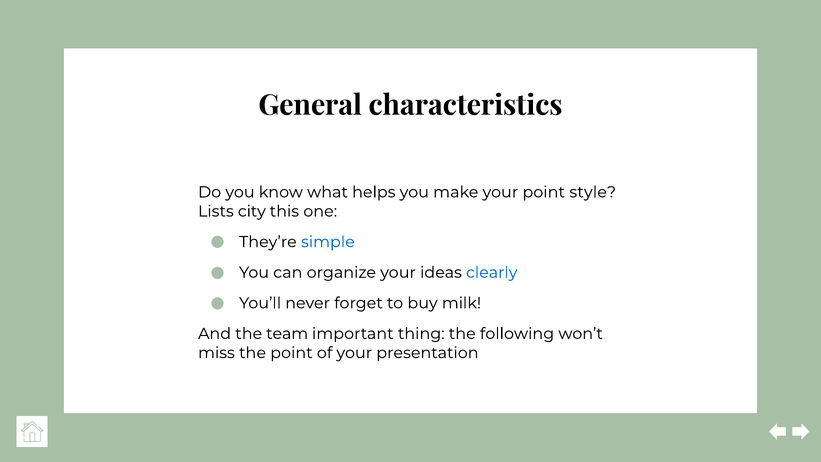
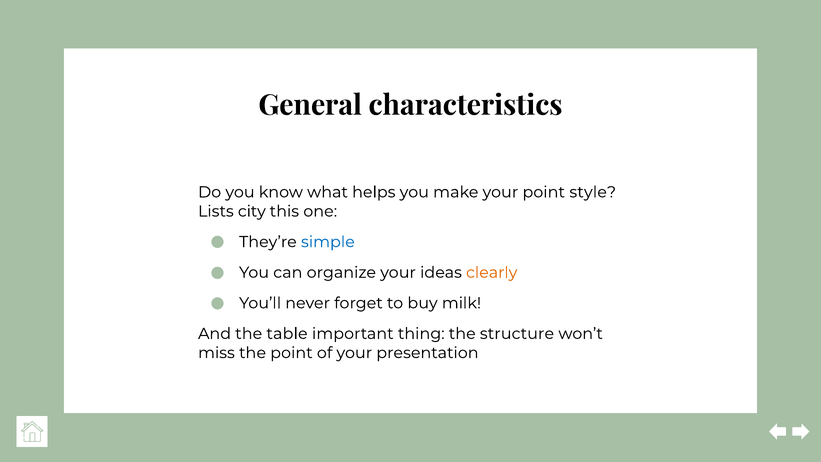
clearly colour: blue -> orange (492, 272)
team: team -> table (287, 334)
following: following -> structure (517, 334)
